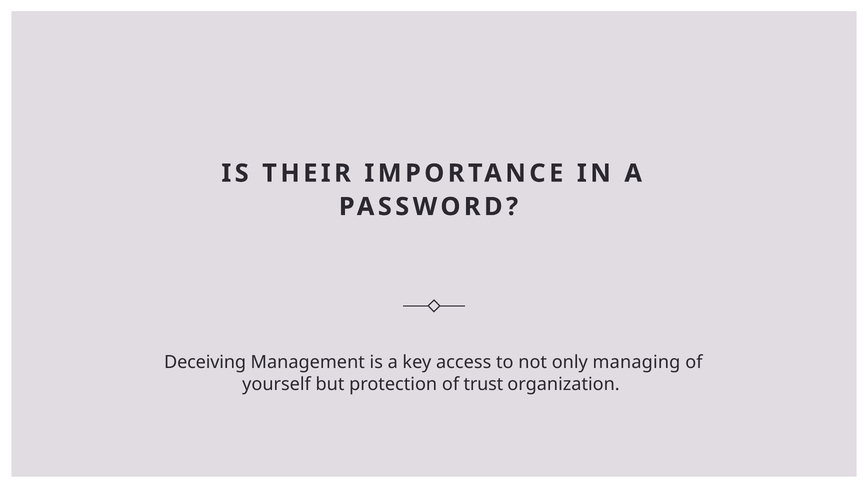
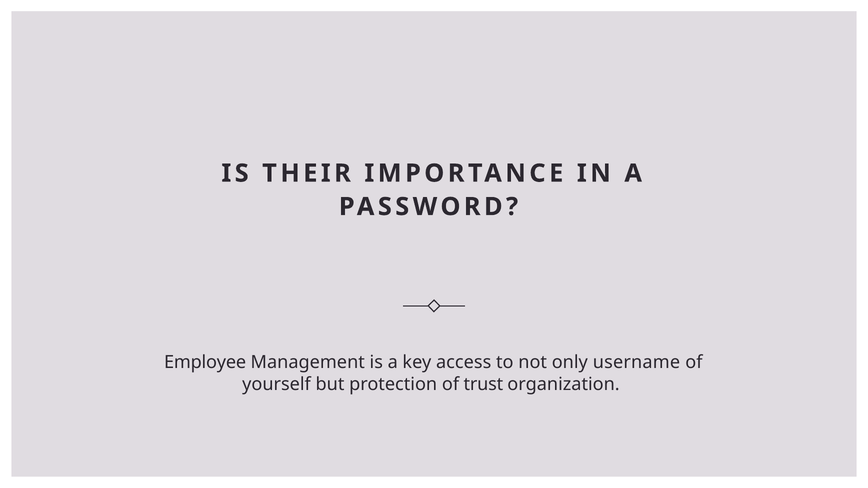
Deceiving: Deceiving -> Employee (205, 363)
managing: managing -> username (636, 363)
